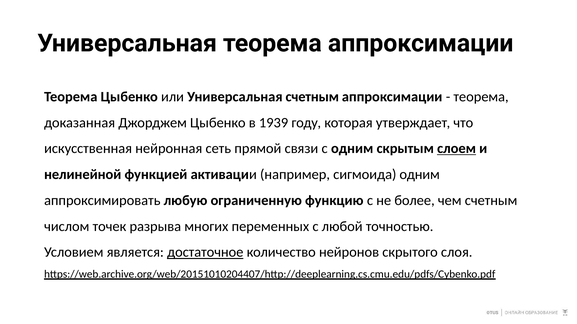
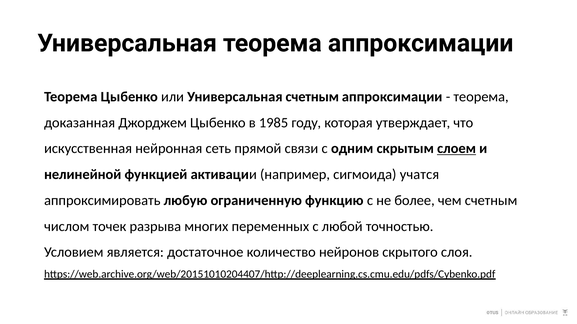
1939: 1939 -> 1985 (274, 123)
сигмоида одним: одним -> учатся (419, 175)
достаточное underline: present -> none (205, 253)
